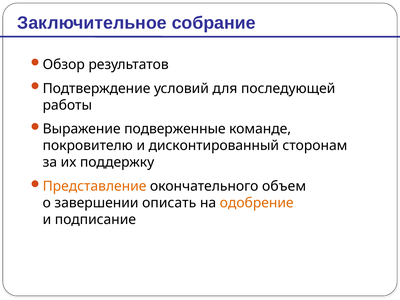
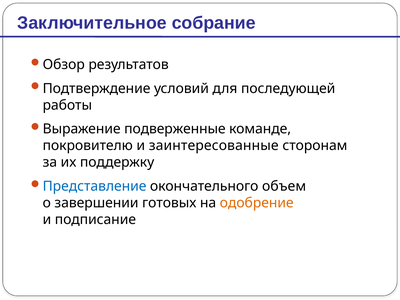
дисконтированный: дисконтированный -> заинтересованные (214, 146)
Представление colour: orange -> blue (95, 186)
описать: описать -> готовых (169, 203)
